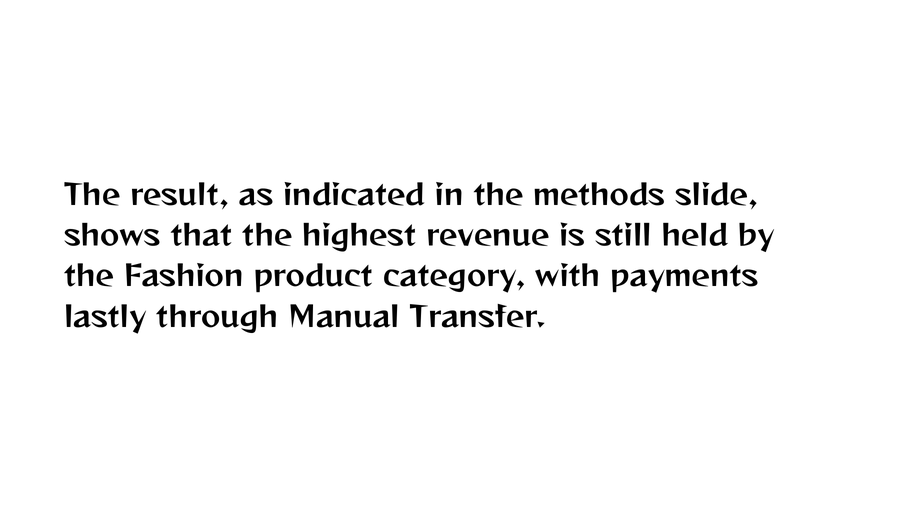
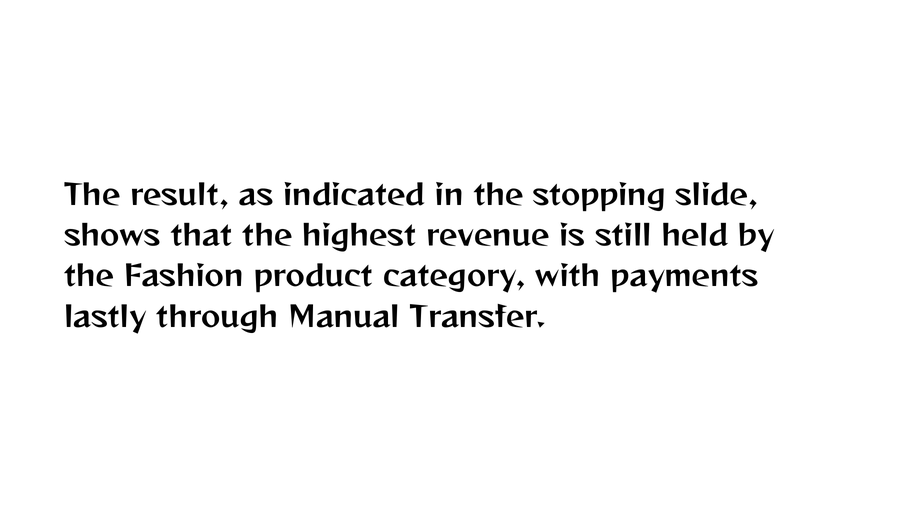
methods: methods -> stopping (599, 195)
